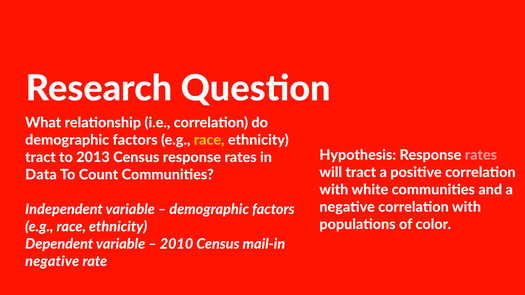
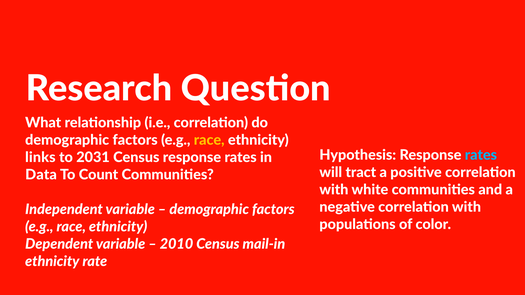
rates colour: pink -> light blue (481, 155)
tract: tract -> links (40, 158)
2013: 2013 -> 2031 (93, 158)
negative: negative -> ethnicity (52, 262)
